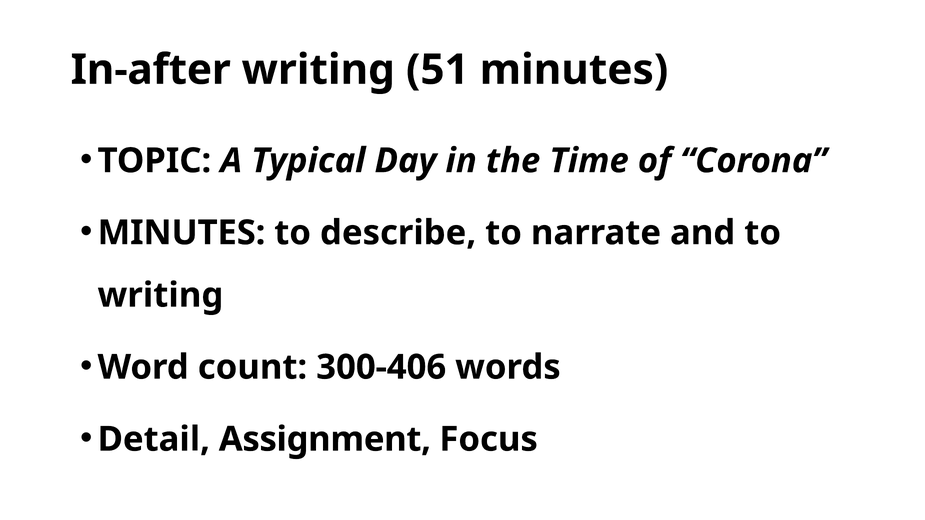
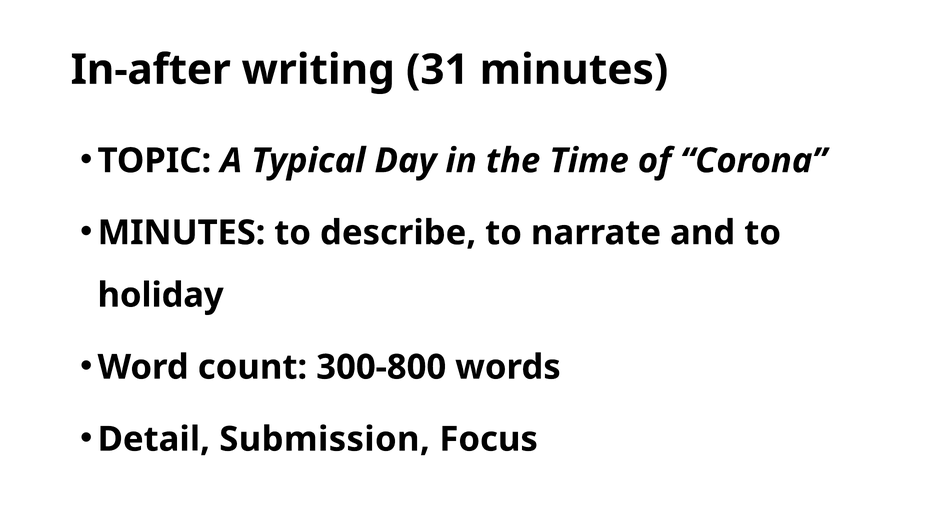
51: 51 -> 31 (437, 70)
writing: writing -> holiday (161, 295)
300-406: 300-406 -> 300-800 (381, 367)
Assignment: Assignment -> Submission (325, 440)
